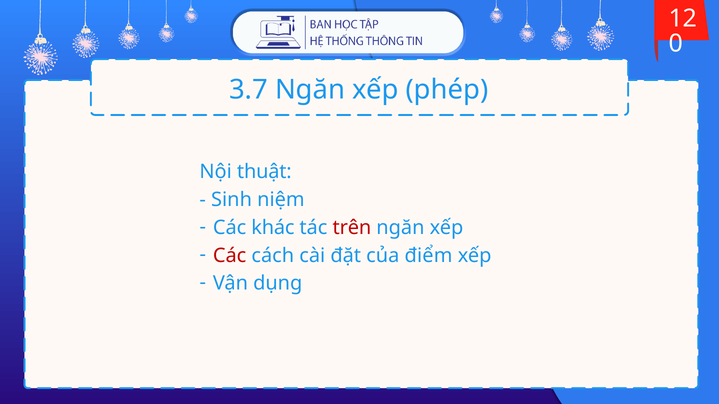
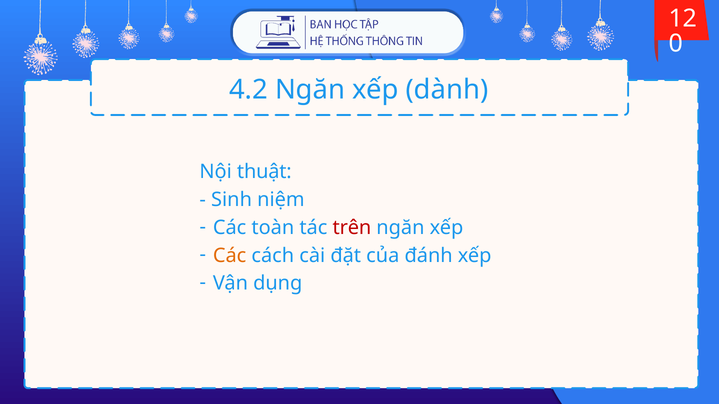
3.7: 3.7 -> 4.2 (249, 90)
phép: phép -> dành (447, 90)
khác: khác -> toàn (273, 228)
Các colour: red -> orange (230, 256)
điểm: điểm -> đánh (429, 256)
